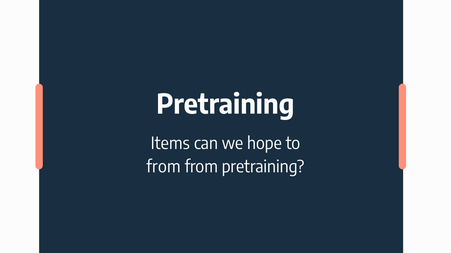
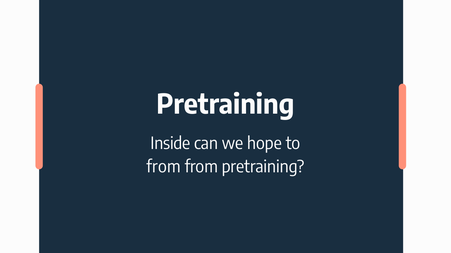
Items: Items -> Inside (170, 144)
